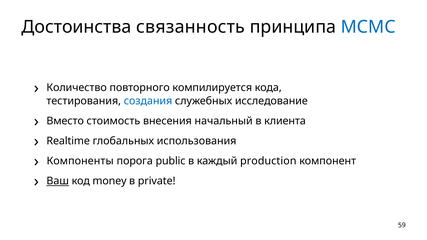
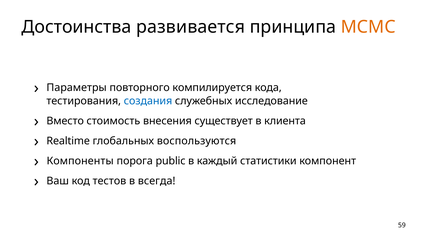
связанность: связанность -> развивается (191, 27)
MCMC colour: blue -> orange (368, 27)
Количество: Количество -> Параметры (77, 88)
начальный: начальный -> существует (224, 121)
использования: использования -> воспользуются (197, 141)
production: production -> статистики (268, 161)
Ваш underline: present -> none (58, 181)
money: money -> тестов (109, 181)
private: private -> всегда (157, 181)
